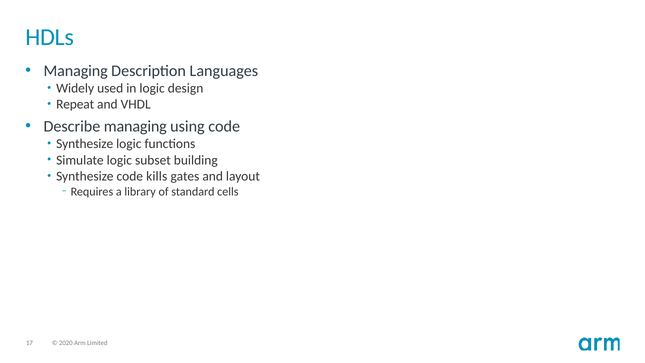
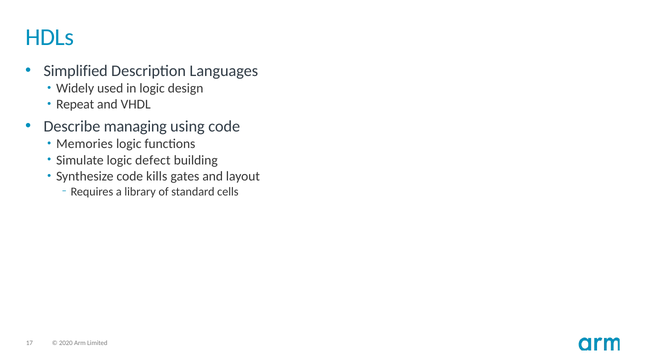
Managing: Managing -> Simplified (76, 71)
Synthesize: Synthesize -> Memories (85, 144)
subset: subset -> defect (153, 160)
